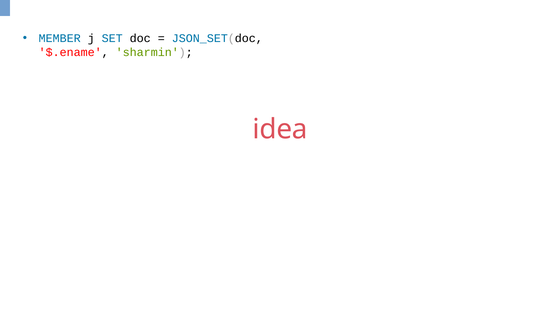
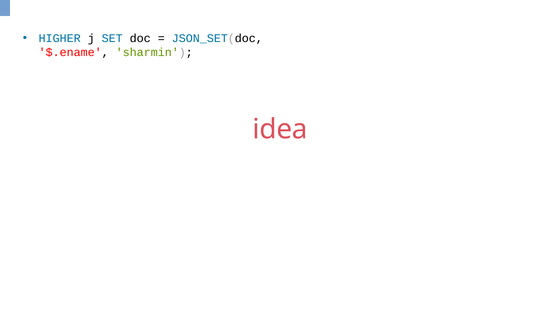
MEMBER: MEMBER -> HIGHER (60, 38)
